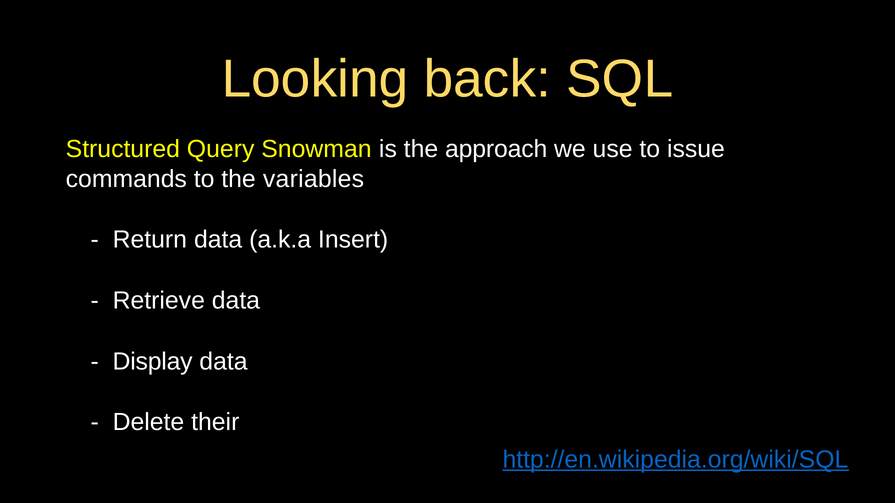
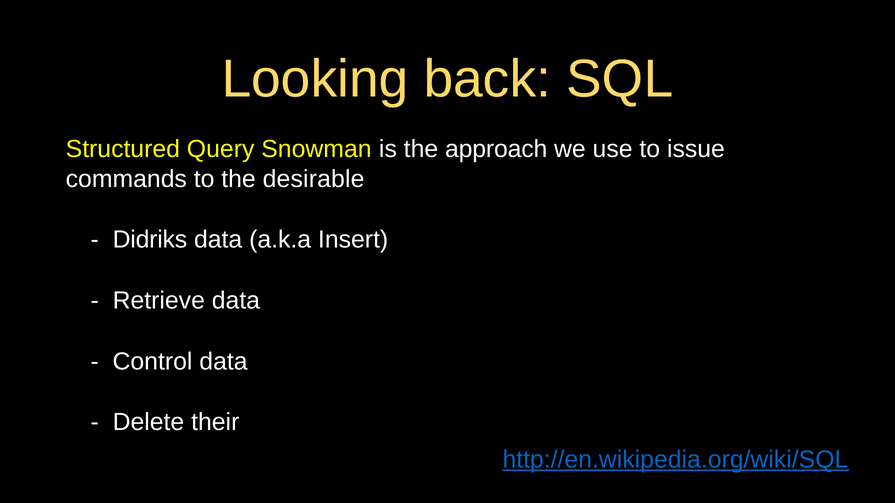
variables: variables -> desirable (314, 179)
Return: Return -> Didriks (150, 240)
Display: Display -> Control (152, 362)
